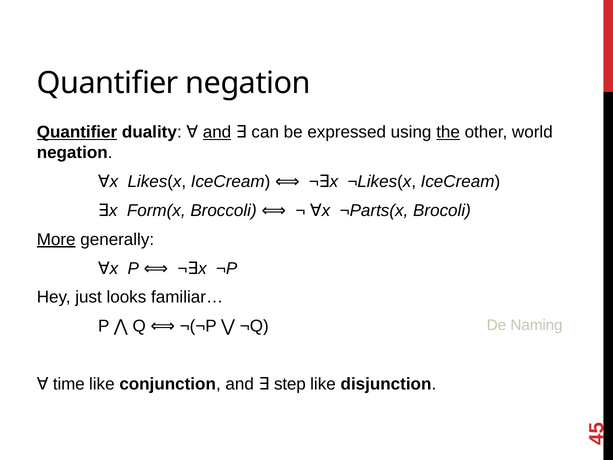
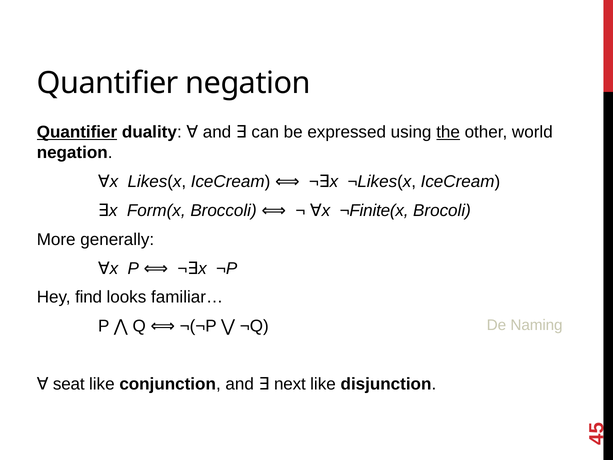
and underline: present -> none (217, 132)
¬Parts(x: ¬Parts(x -> ¬Finite(x (374, 210)
More underline: present -> none (56, 239)
just: just -> find (89, 297)
time: time -> seat (69, 384)
step: step -> next (290, 384)
